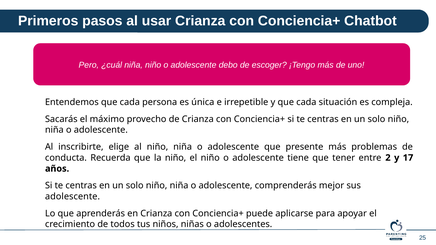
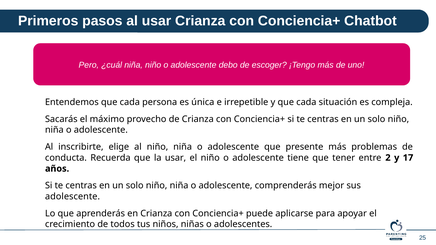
la niño: niño -> usar (176, 158)
